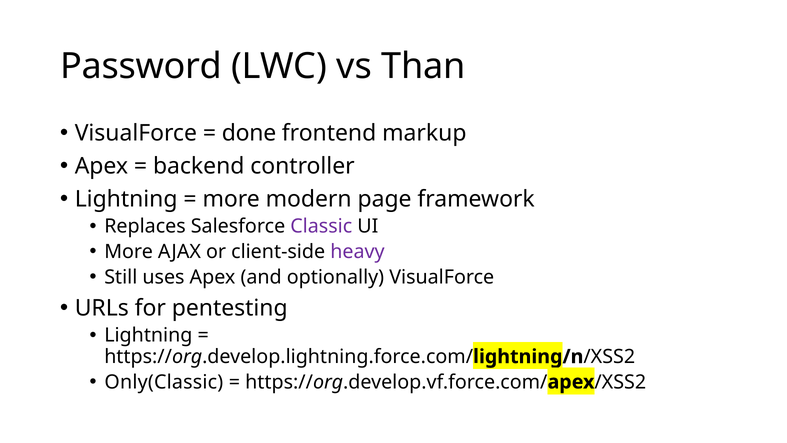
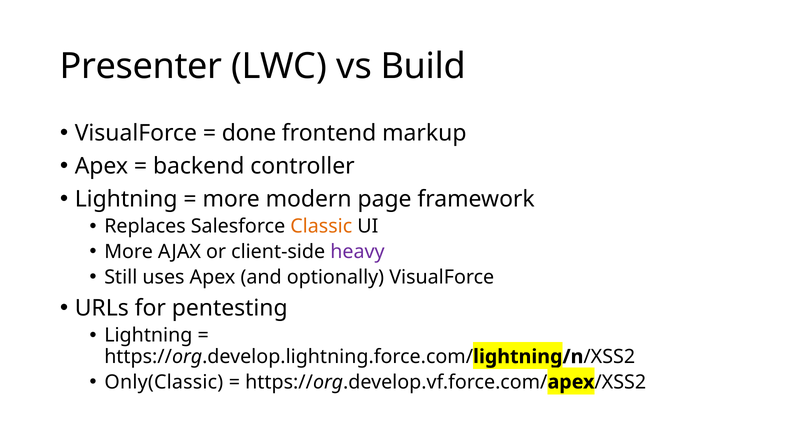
Password: Password -> Presenter (141, 66)
Than: Than -> Build (423, 66)
Classic colour: purple -> orange (321, 226)
